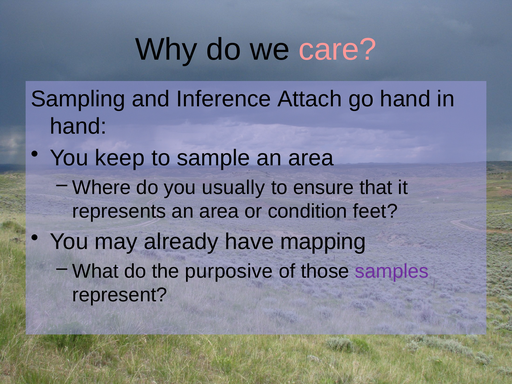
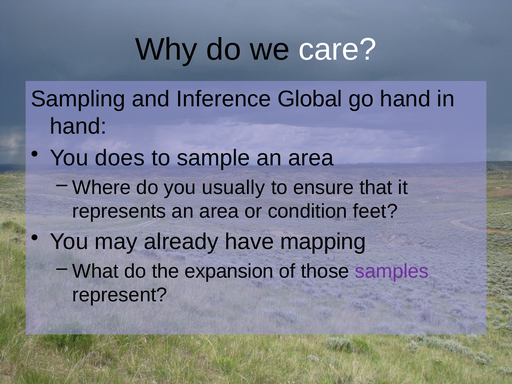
care colour: pink -> white (338, 50)
Attach: Attach -> Global (310, 99)
keep: keep -> does (120, 158)
purposive: purposive -> expansion (229, 271)
